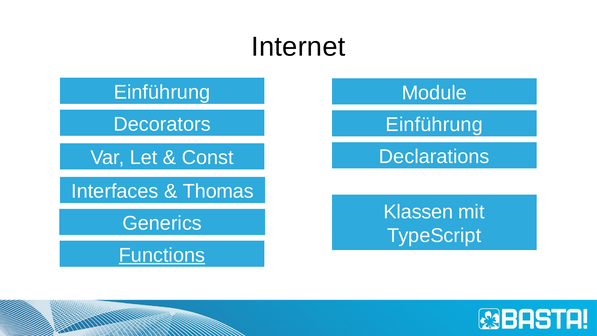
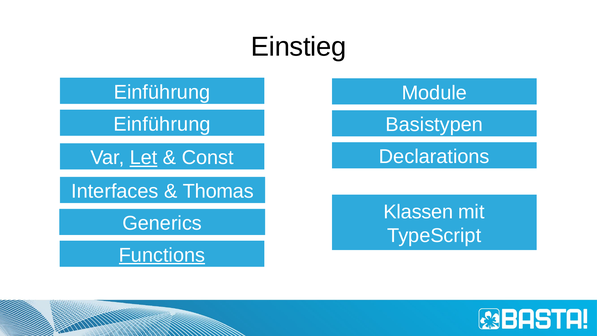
Internet: Internet -> Einstieg (299, 47)
Decorators: Decorators -> Einführung (162, 124)
Einführung: Einführung -> Basistypen (434, 125)
Let underline: none -> present (144, 158)
